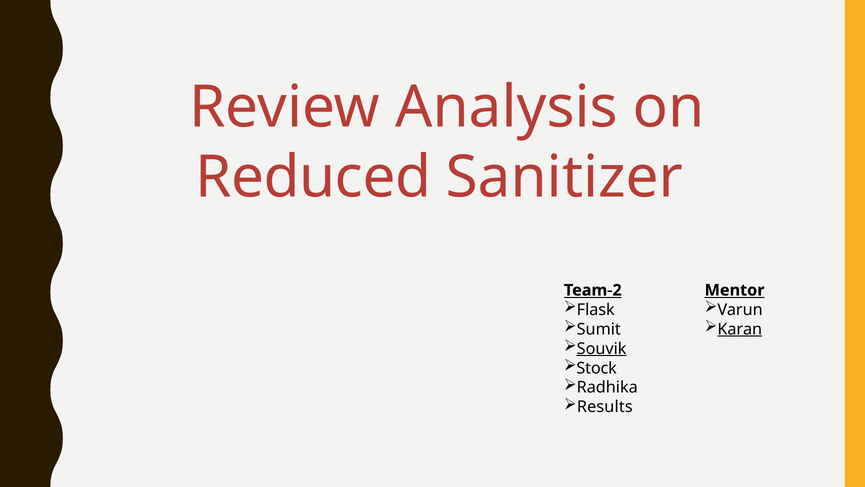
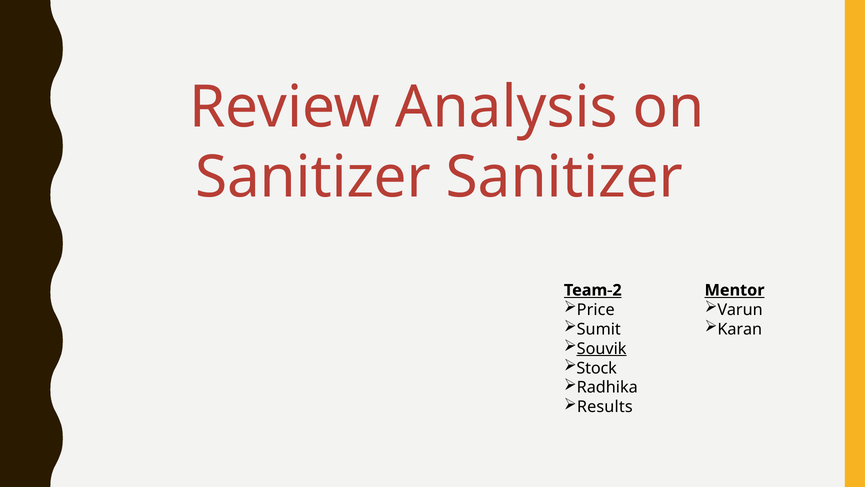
Reduced: Reduced -> Sanitizer (313, 177)
Flask: Flask -> Price (596, 309)
Karan underline: present -> none (740, 329)
